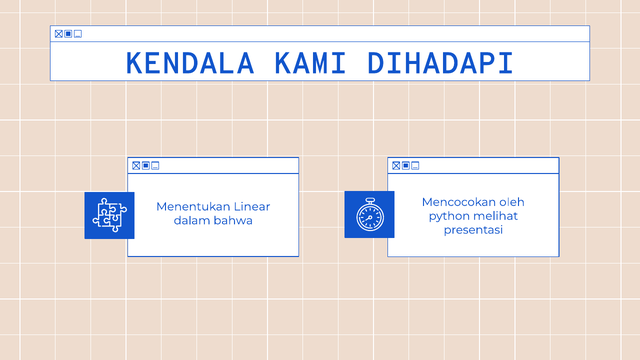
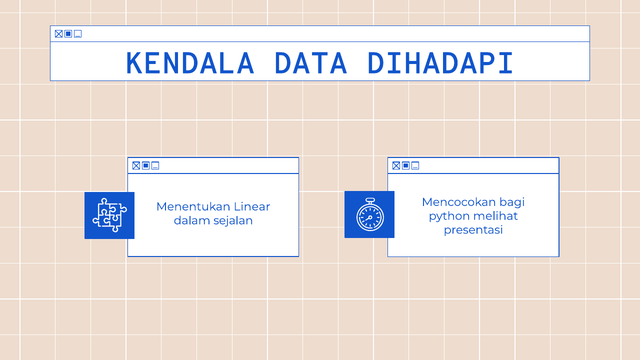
KAMI: KAMI -> DATA (311, 63)
oleh: oleh -> bagi (512, 202)
bahwa: bahwa -> sejalan (233, 221)
